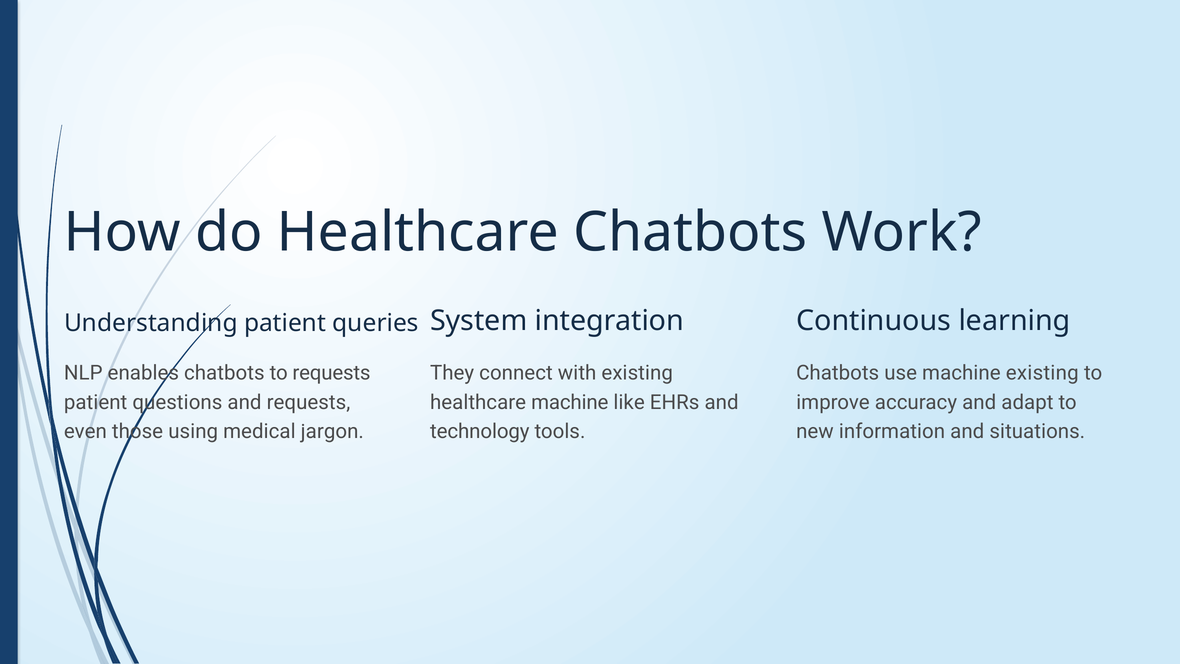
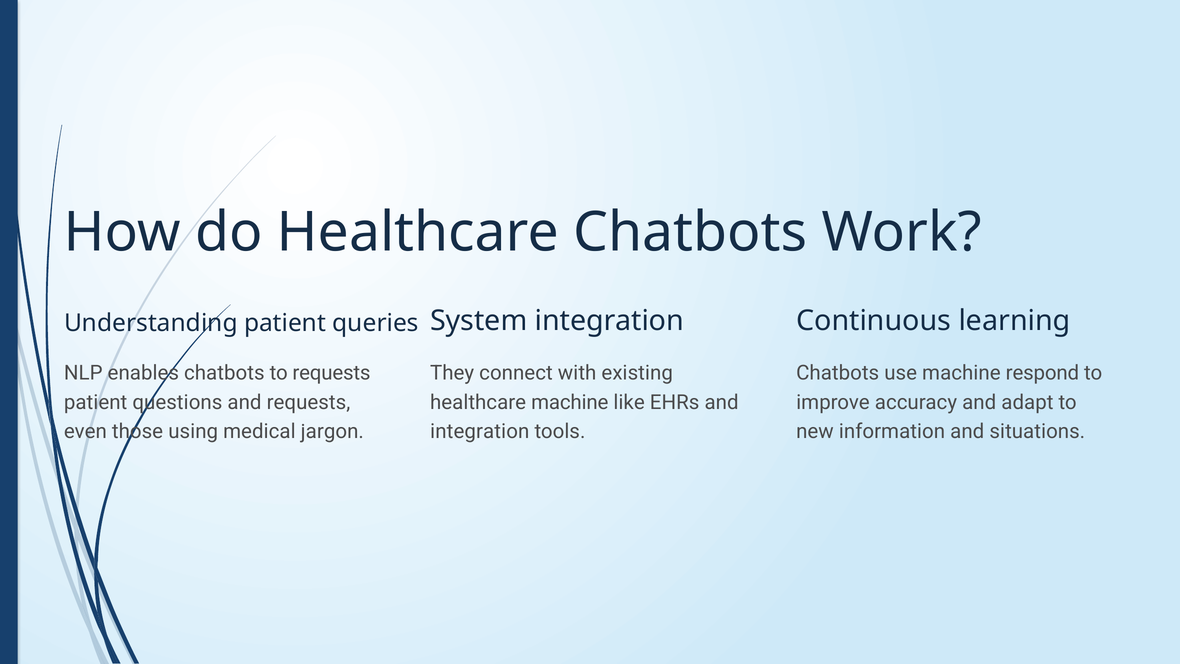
machine existing: existing -> respond (1042, 373)
technology: technology -> integration (480, 431)
